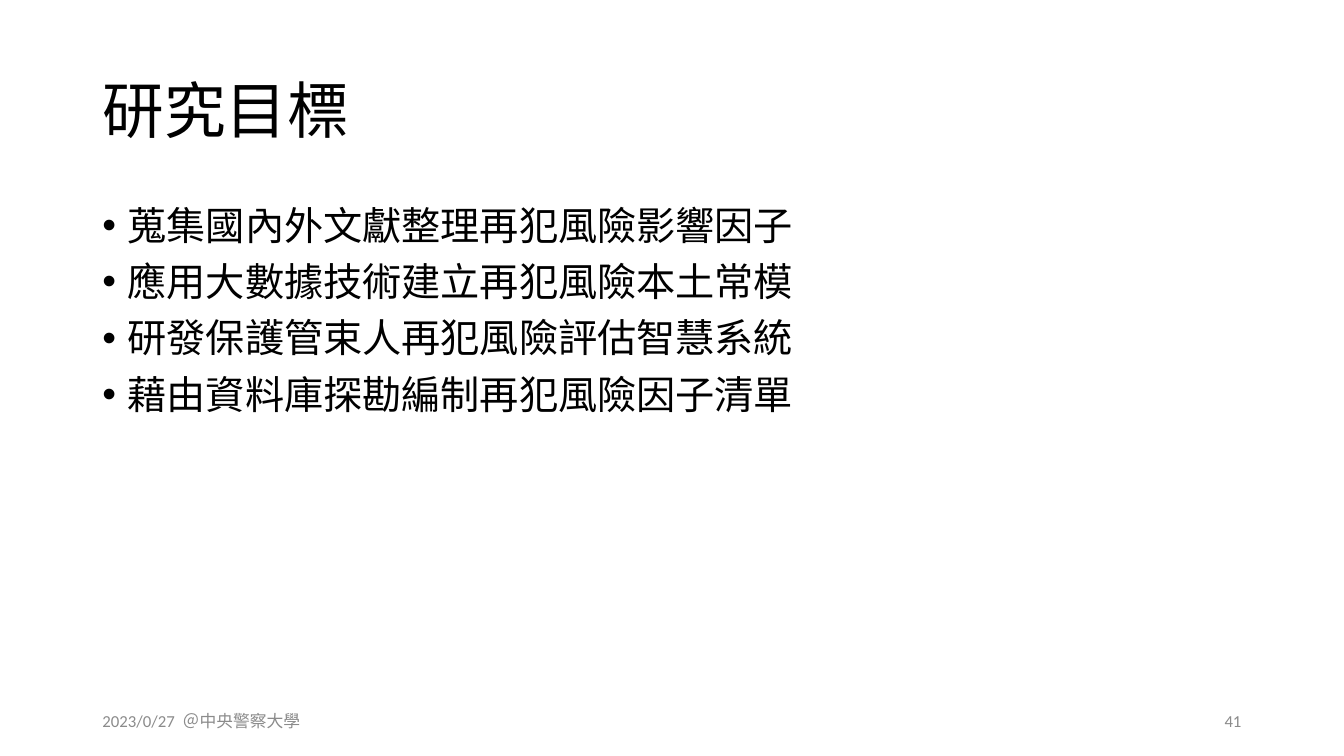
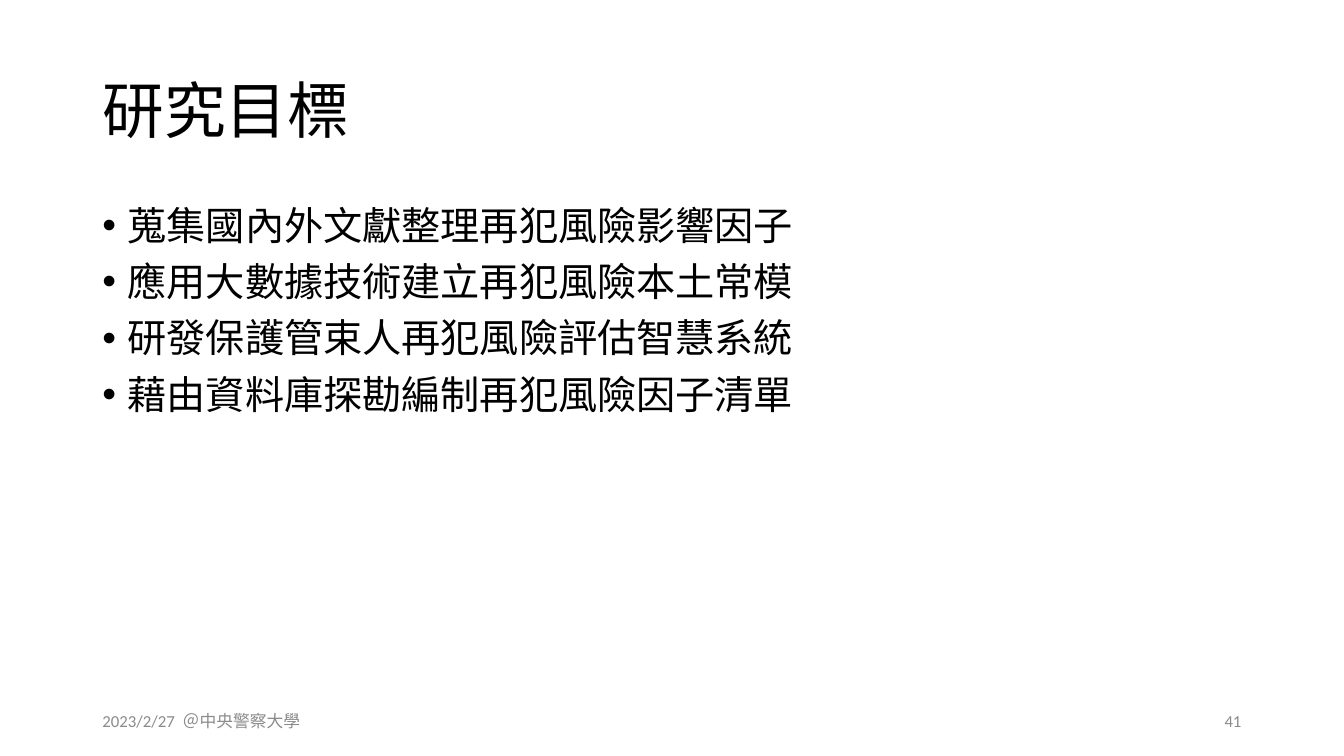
2023/0/27: 2023/0/27 -> 2023/2/27 (139, 722)
